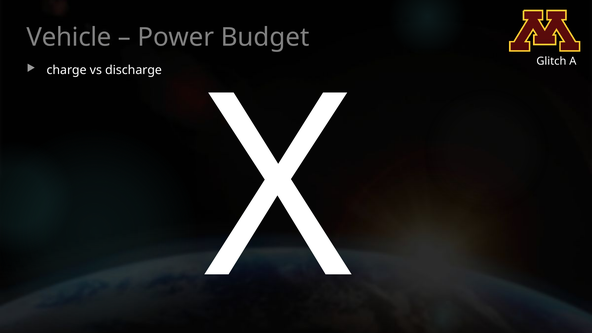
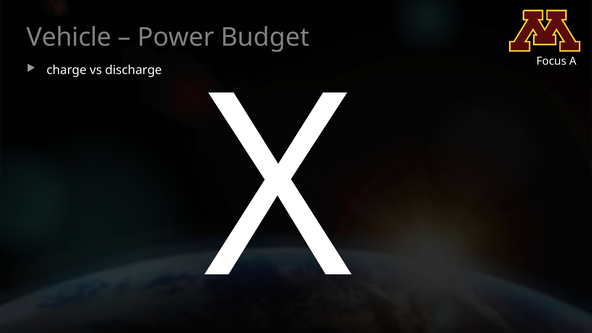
Glitch: Glitch -> Focus (551, 61)
